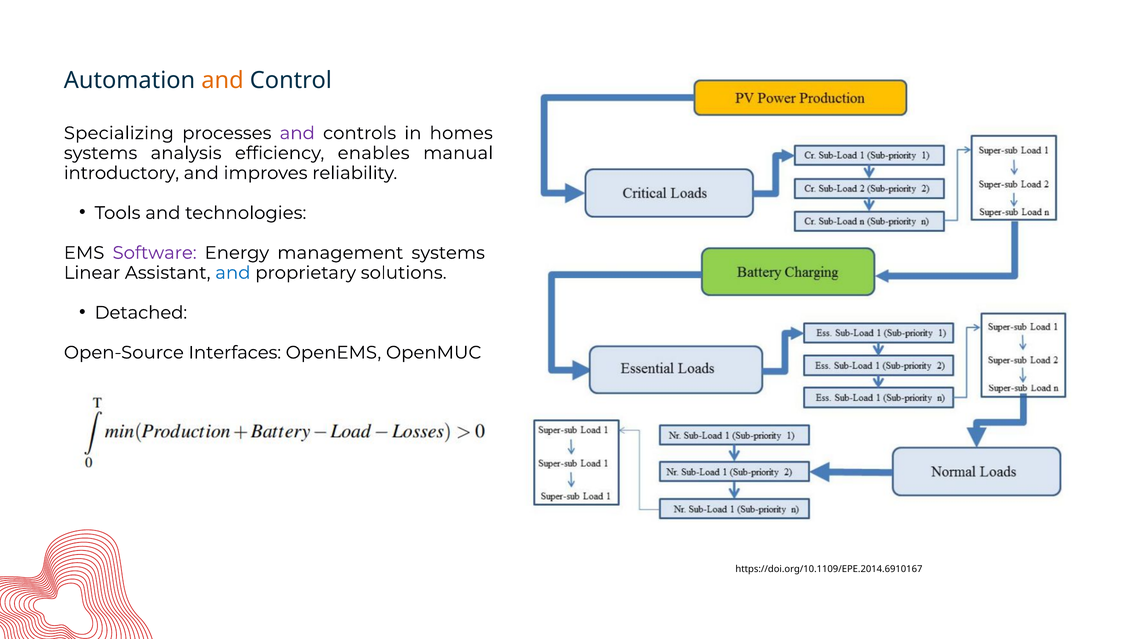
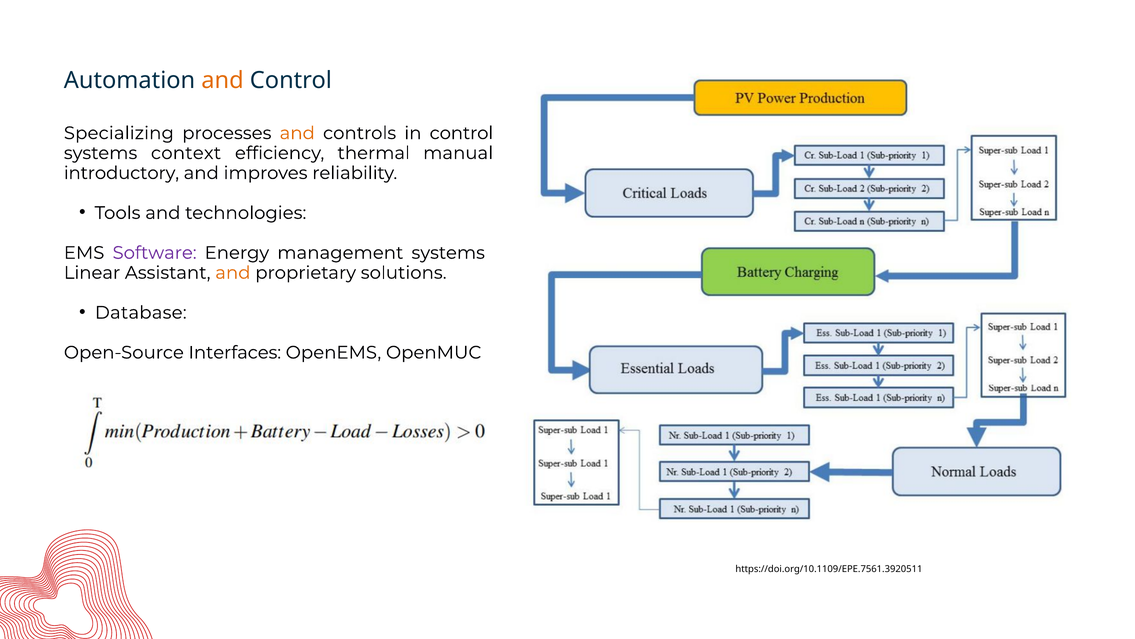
and colour: purple -> orange (297, 133)
in homes: homes -> control (461, 133)
analysis: analysis -> context (186, 153)
enables: enables -> thermal (374, 153)
and colour: blue -> orange (233, 273)
Detached: Detached -> Database (141, 312)
https://doi.org/10.1109/EPE.2014.6910167: https://doi.org/10.1109/EPE.2014.6910167 -> https://doi.org/10.1109/EPE.7561.3920511 (829, 569)
